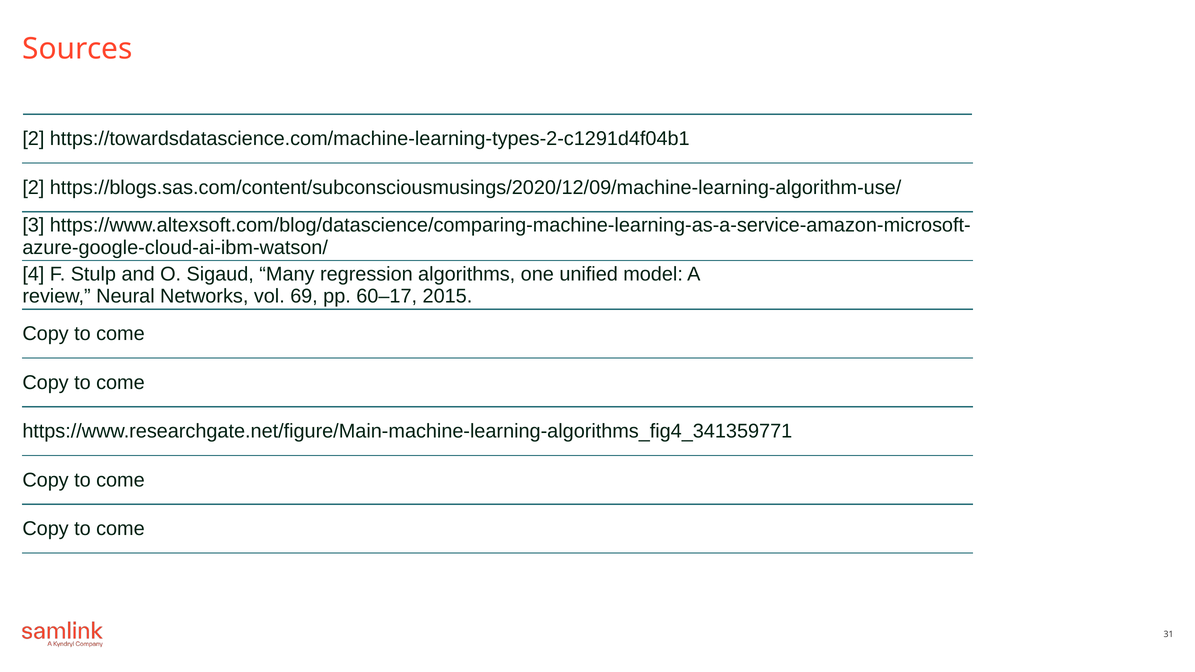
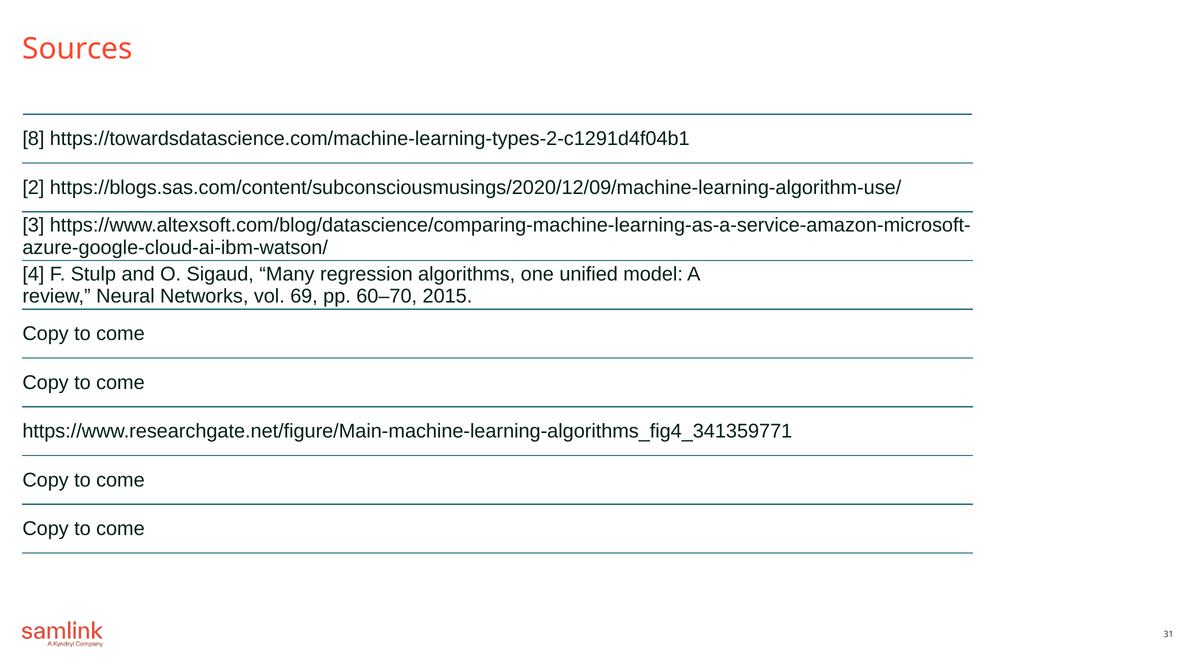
2: 2 -> 8 (33, 139)
60–17: 60–17 -> 60–70 (387, 296)
